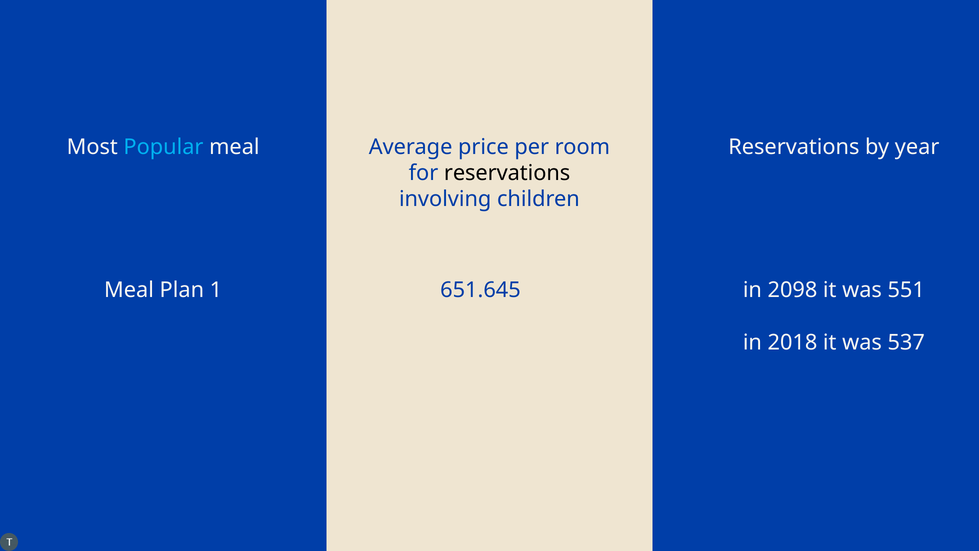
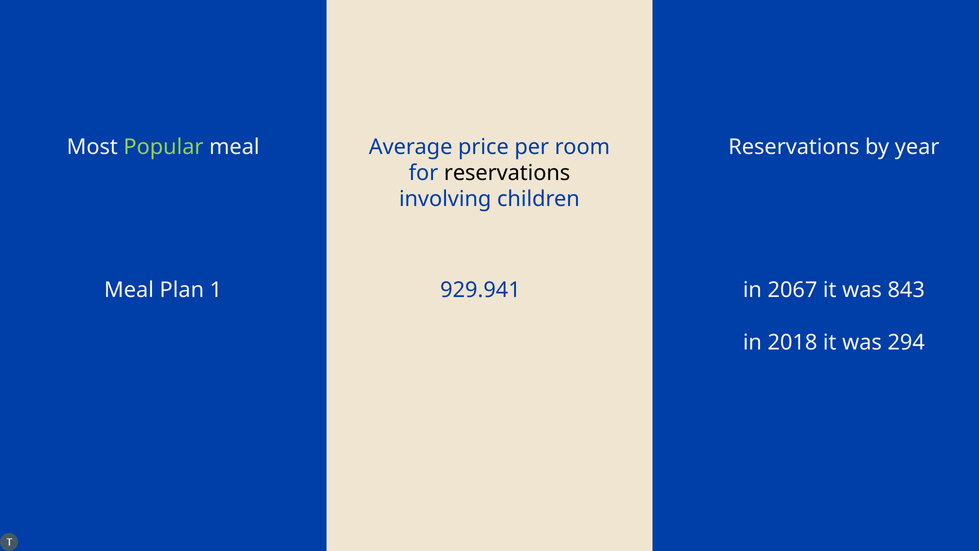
Popular colour: light blue -> light green (163, 147)
651.645: 651.645 -> 929.941 (480, 290)
2098: 2098 -> 2067 (792, 290)
551: 551 -> 843 (906, 290)
537: 537 -> 294 (906, 342)
